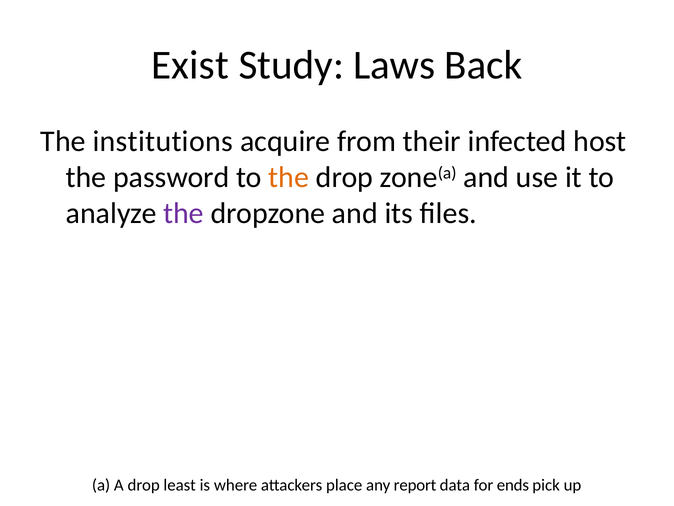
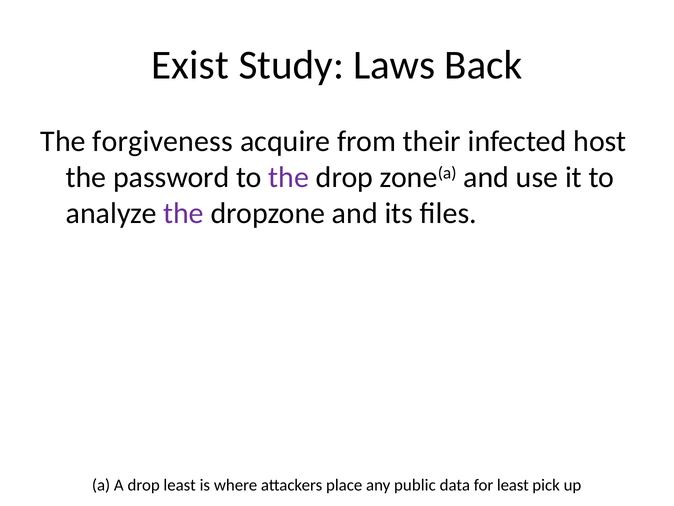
institutions: institutions -> forgiveness (163, 141)
the colour: orange -> purple (289, 177)
report: report -> public (415, 485)
for ends: ends -> least (513, 485)
